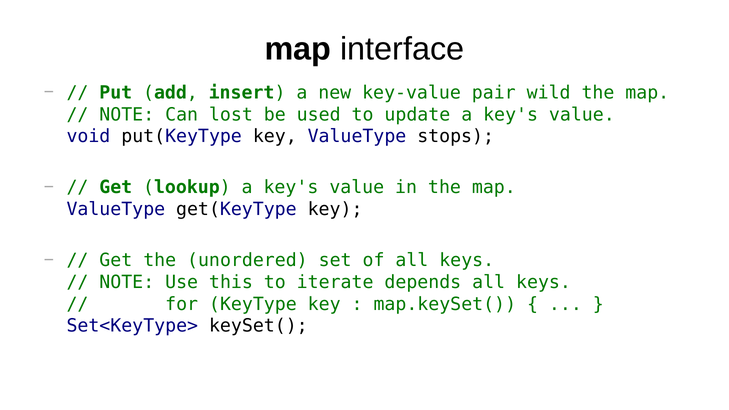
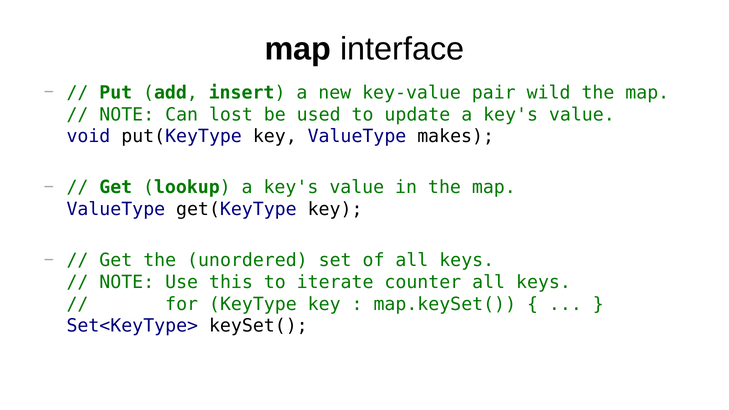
stops: stops -> makes (456, 136)
depends: depends -> counter (423, 282)
